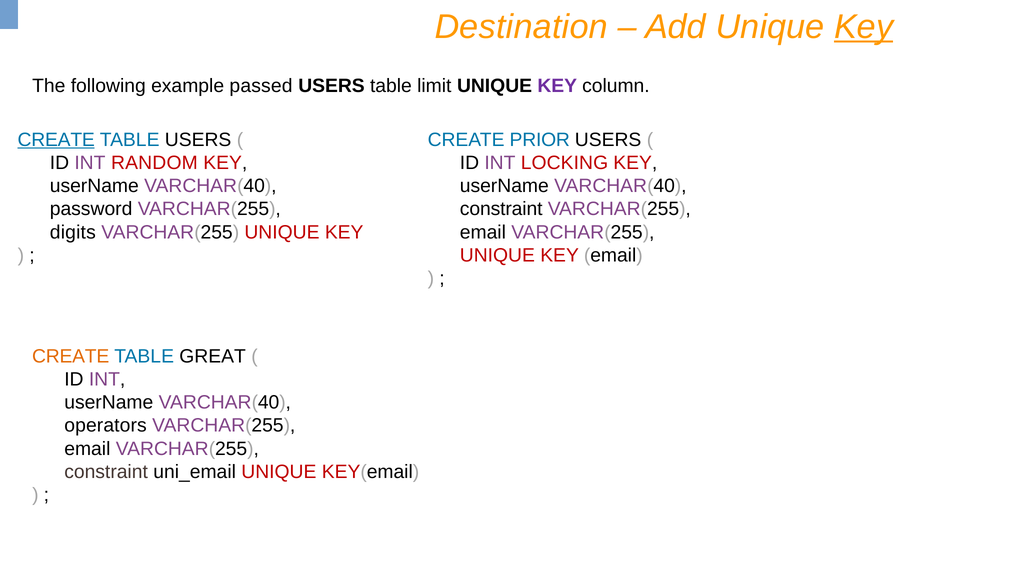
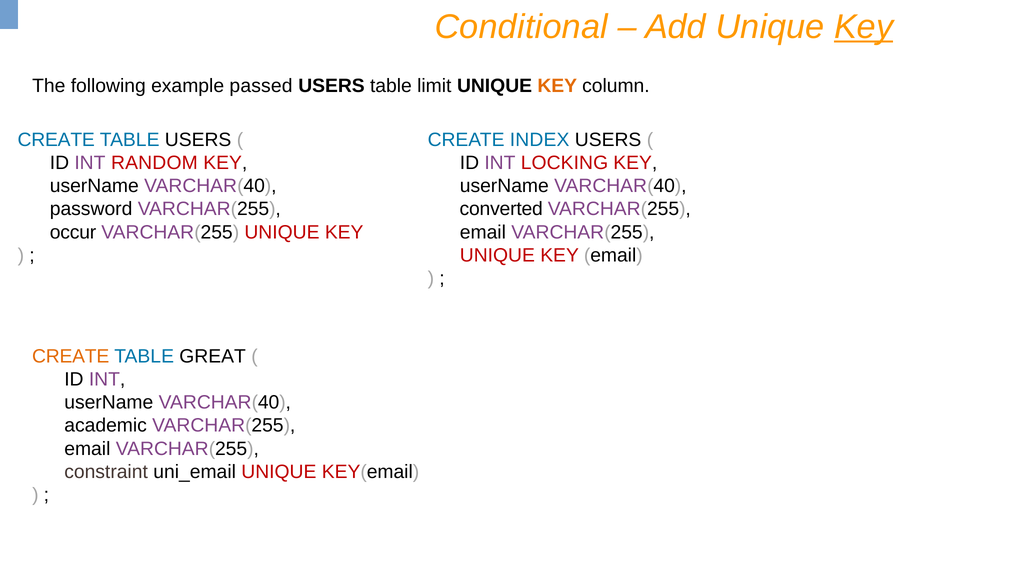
Destination: Destination -> Conditional (521, 27)
KEY colour: purple -> orange (557, 86)
CREATE underline: present -> none (56, 140)
PRIOR: PRIOR -> INDEX (540, 140)
constraint: constraint -> converted (501, 209)
digits: digits -> occur (73, 232)
operators: operators -> academic (106, 426)
